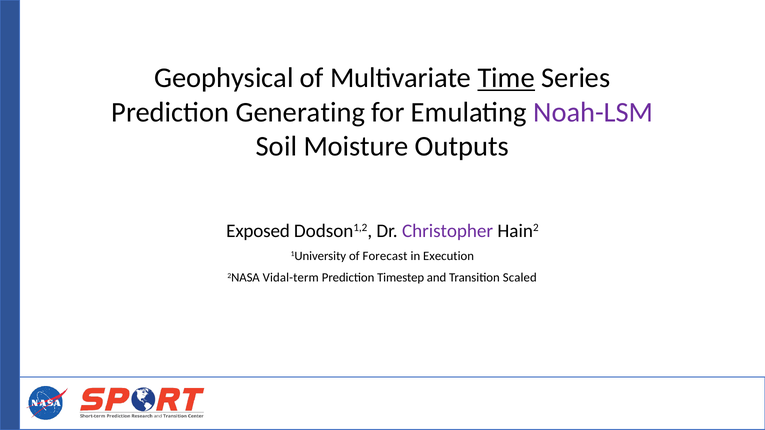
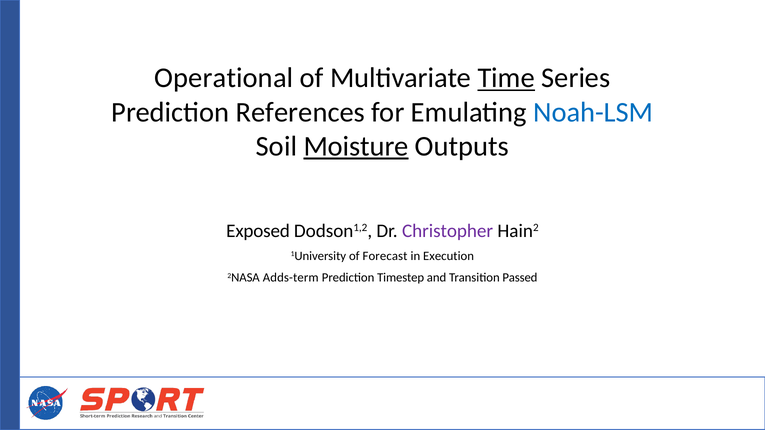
Geophysical: Geophysical -> Operational (224, 78)
Generating: Generating -> References (300, 112)
Noah-LSM colour: purple -> blue (593, 112)
Moisture underline: none -> present (356, 146)
Vidal-term: Vidal-term -> Adds-term (291, 278)
Scaled: Scaled -> Passed (520, 278)
